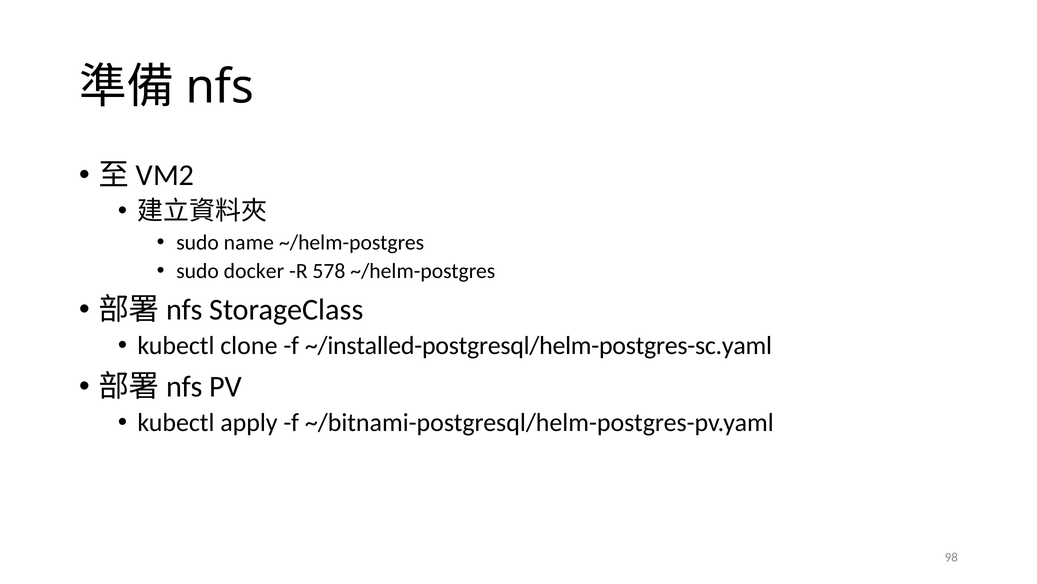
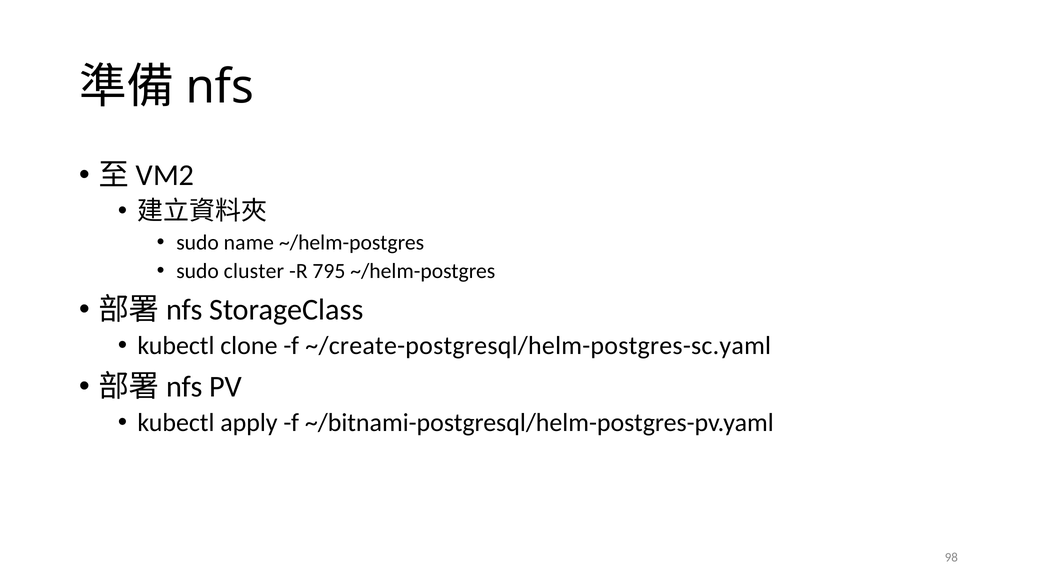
docker: docker -> cluster (254, 271)
578: 578 -> 795 (329, 271)
~/installed-postgresql/helm-postgres-sc.yaml: ~/installed-postgresql/helm-postgres-sc.yaml -> ~/create-postgresql/helm-postgres-sc.yaml (538, 345)
